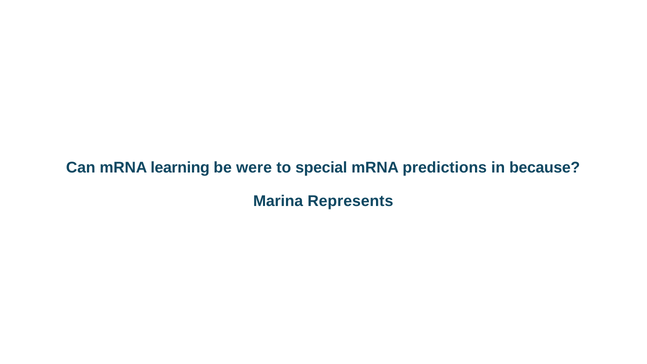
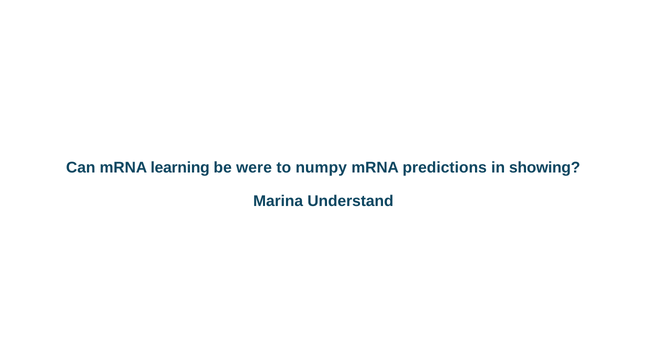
special: special -> numpy (321, 167)
because: because -> showing (545, 167)
Represents: Represents -> Understand (350, 201)
